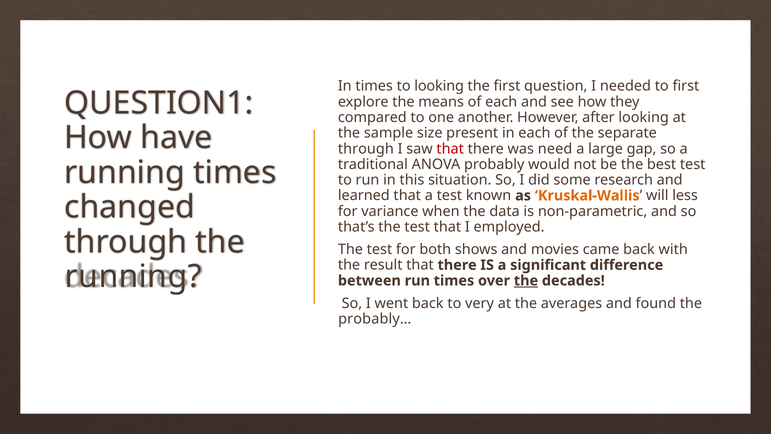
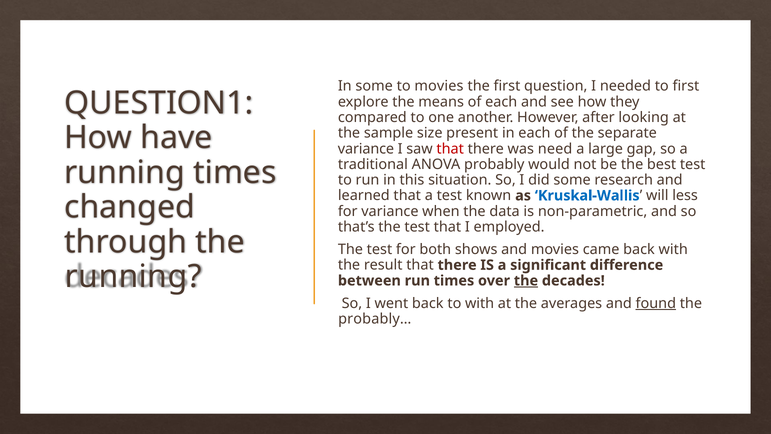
In times: times -> some (374, 86)
to looking: looking -> movies (439, 86)
through: through -> variance (366, 149)
Kruskal-Wallis colour: orange -> blue (587, 195)
to very: very -> with (480, 303)
found underline: none -> present (656, 303)
